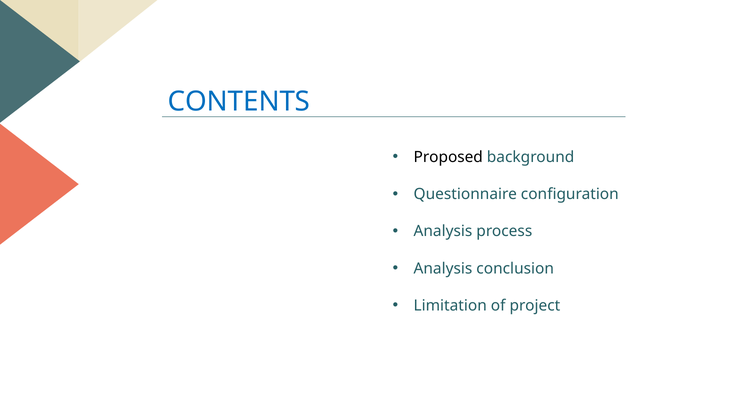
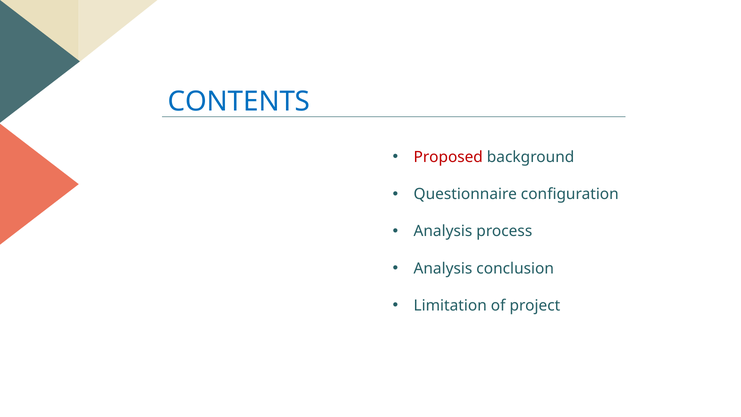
Proposed colour: black -> red (448, 157)
